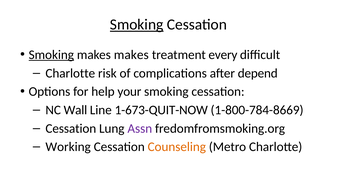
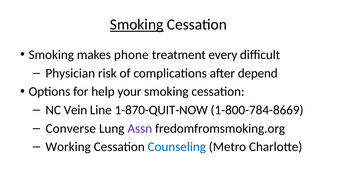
Smoking underline: present -> none (51, 55)
makes makes: makes -> phone (131, 55)
Charlotte: Charlotte -> Physician (70, 73)
Wall: Wall -> Vein (75, 110)
1-673-QUIT-NOW: 1-673-QUIT-NOW -> 1-870-QUIT-NOW (161, 110)
Cessation: Cessation -> Converse (71, 128)
Counseling colour: orange -> blue (177, 147)
